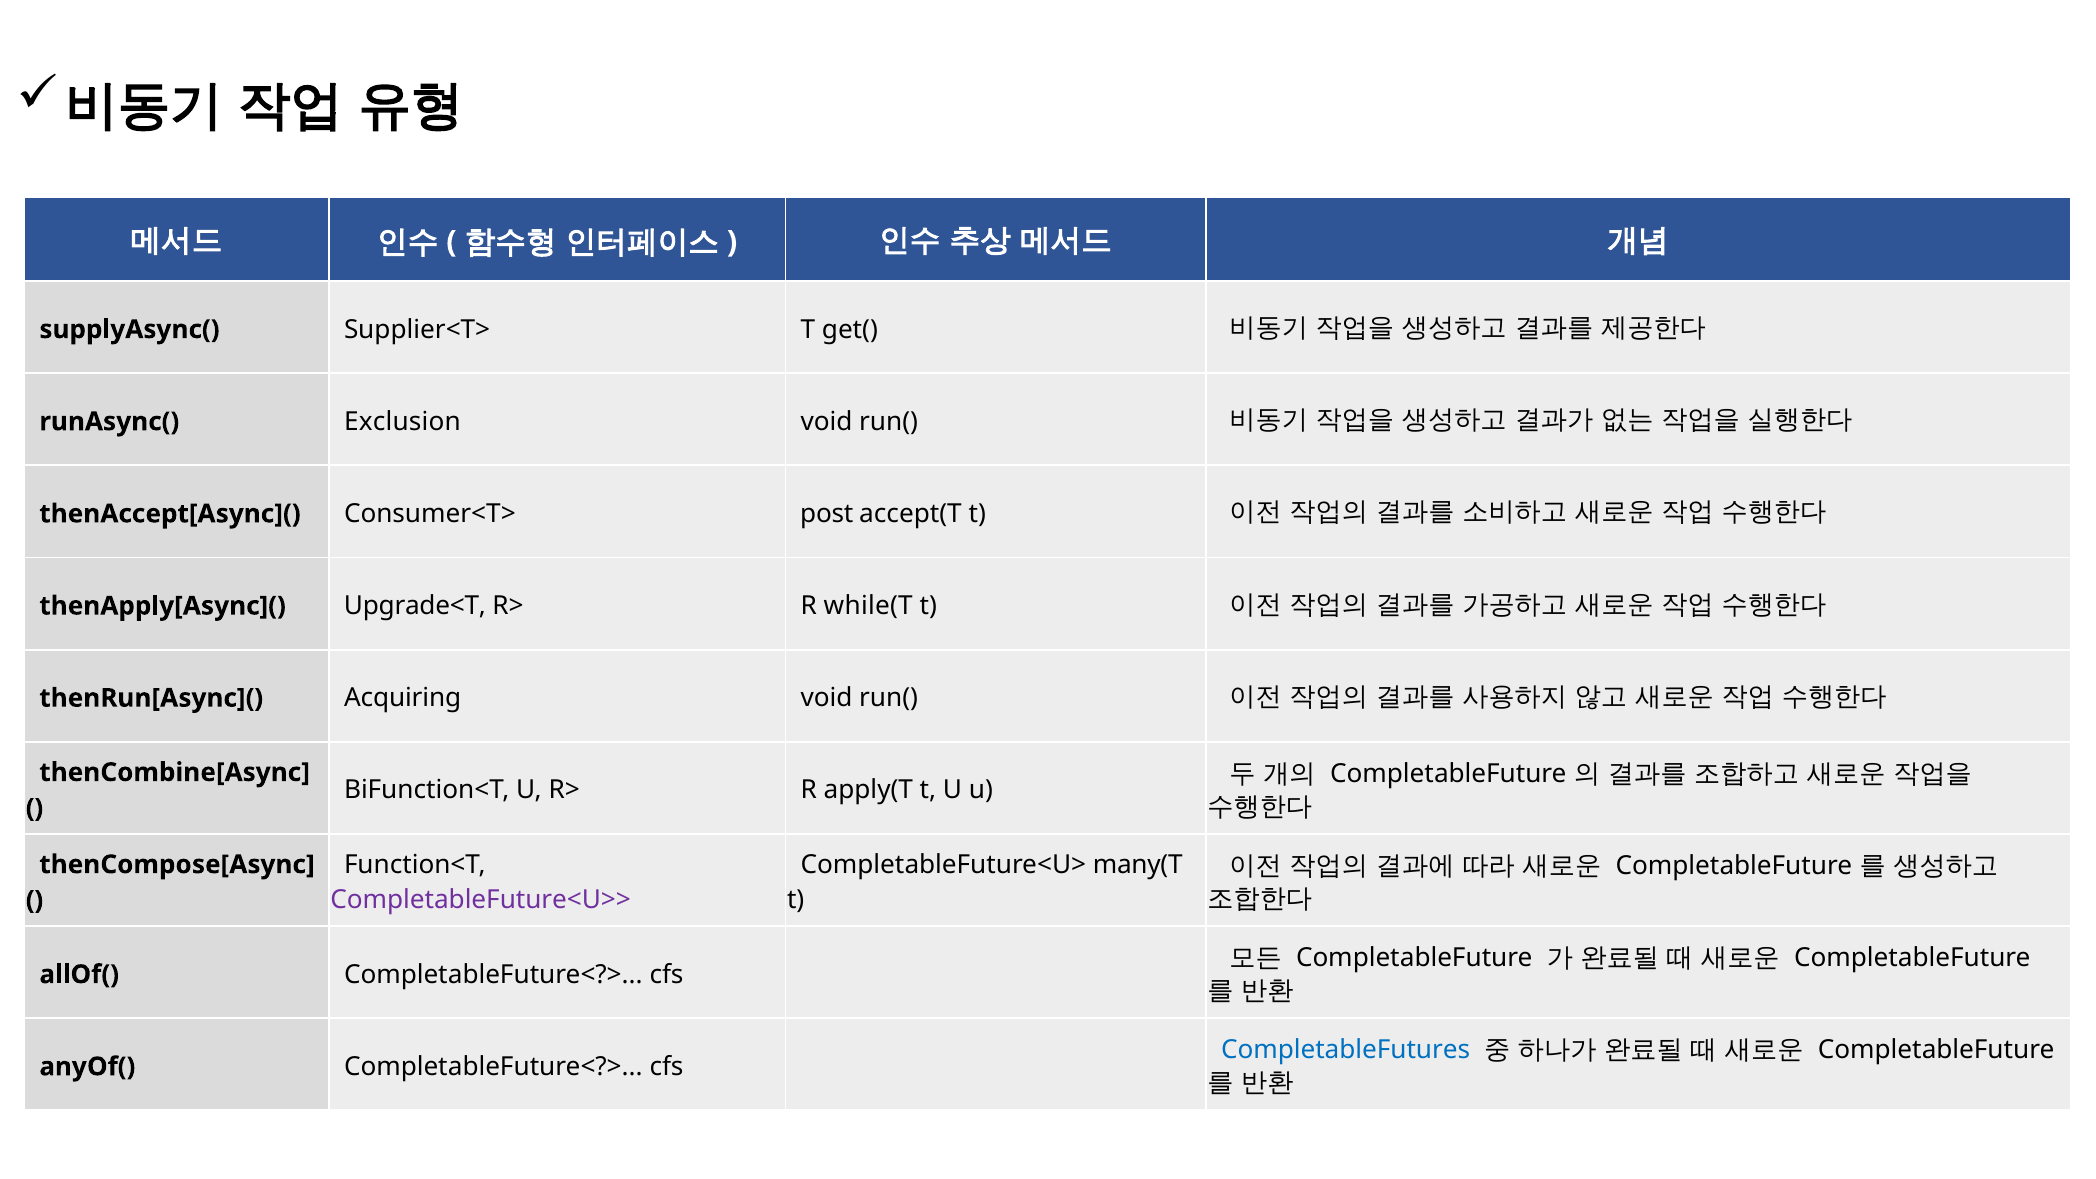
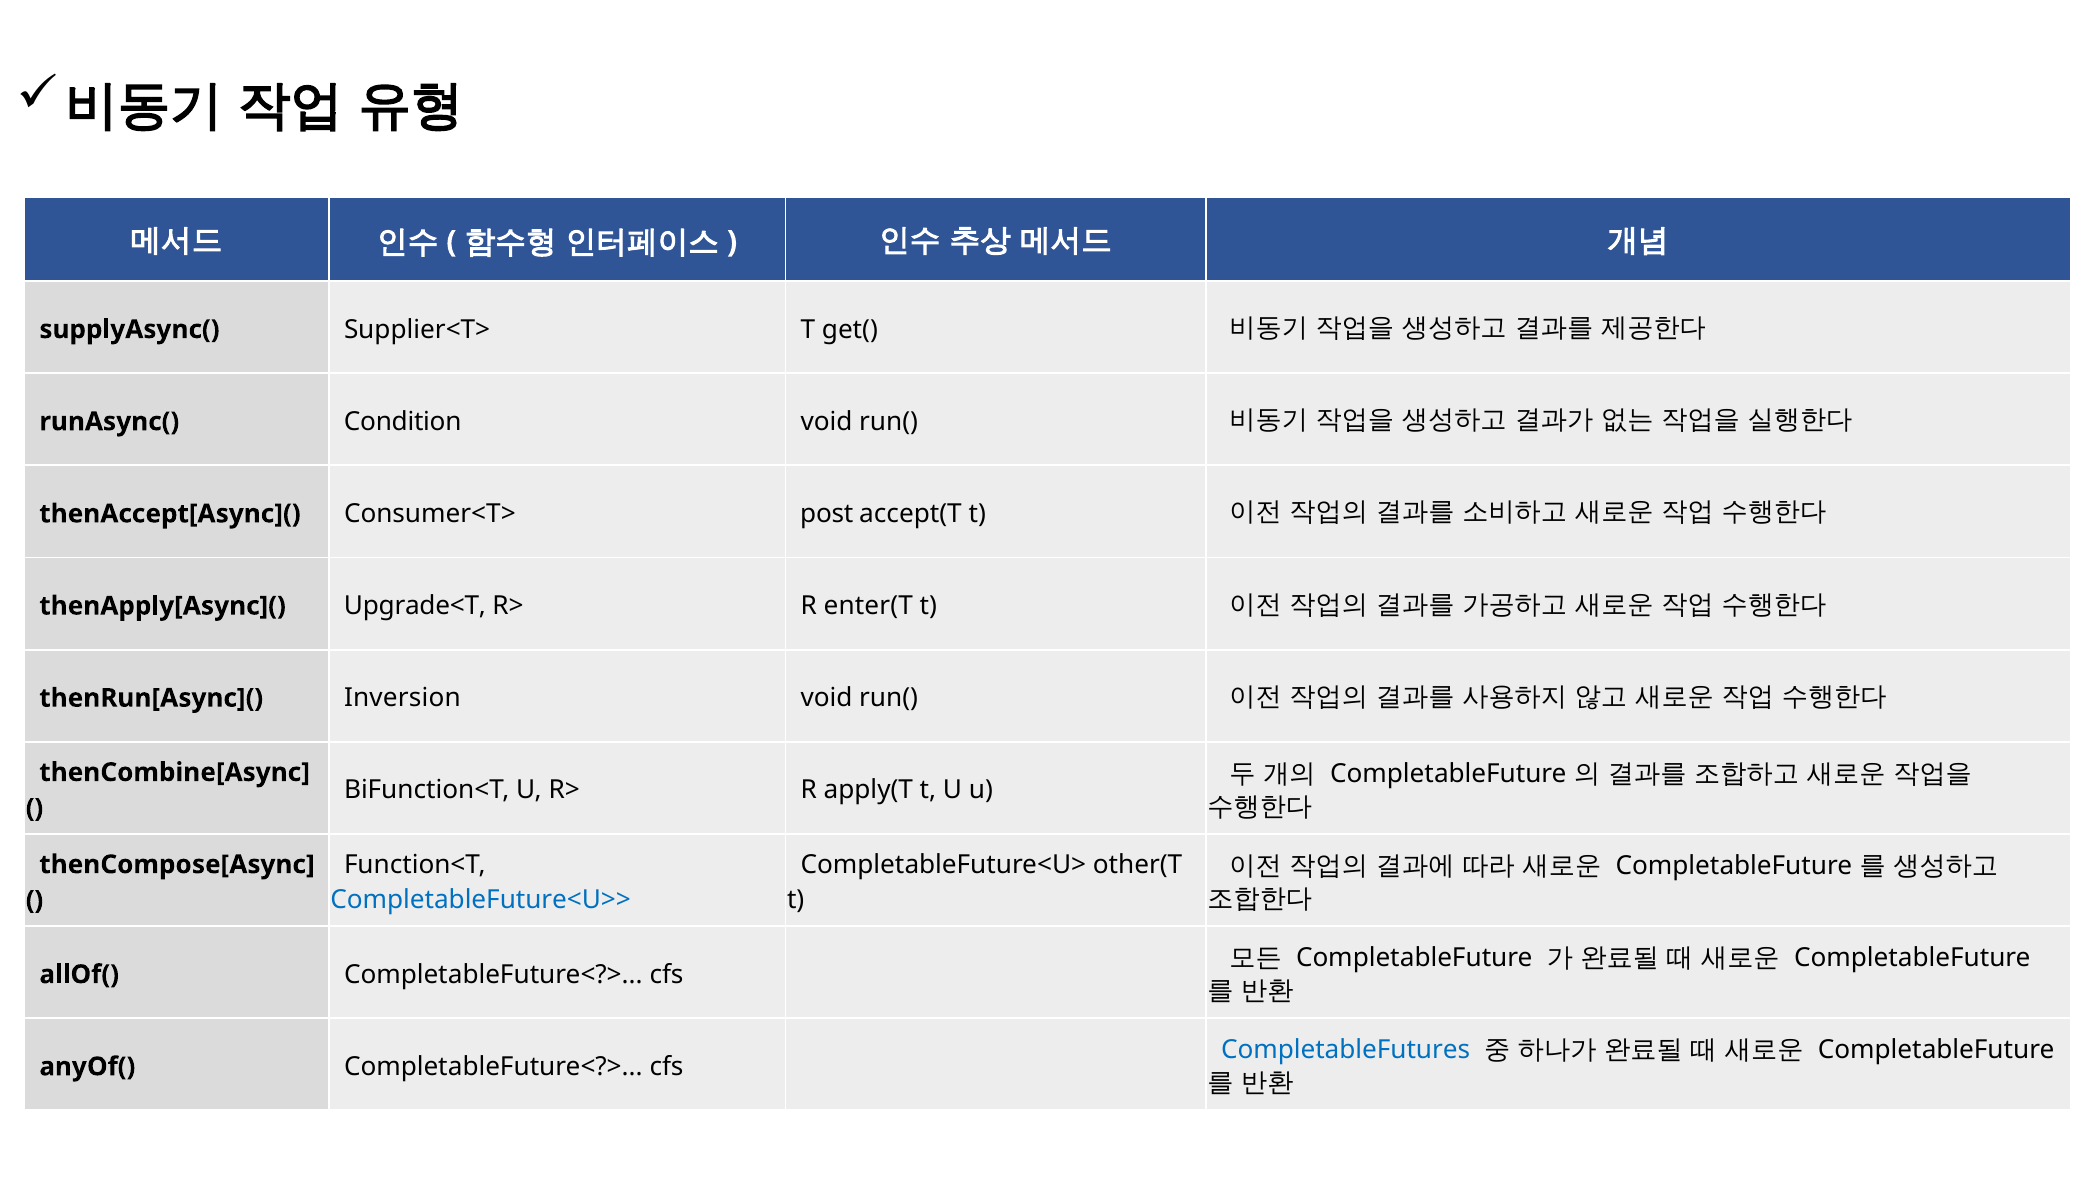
Exclusion: Exclusion -> Condition (403, 422)
while(T: while(T -> enter(T (868, 606)
Acquiring: Acquiring -> Inversion (402, 698)
many(T: many(T -> other(T (1138, 865)
CompletableFuture<U>> colour: purple -> blue (481, 900)
